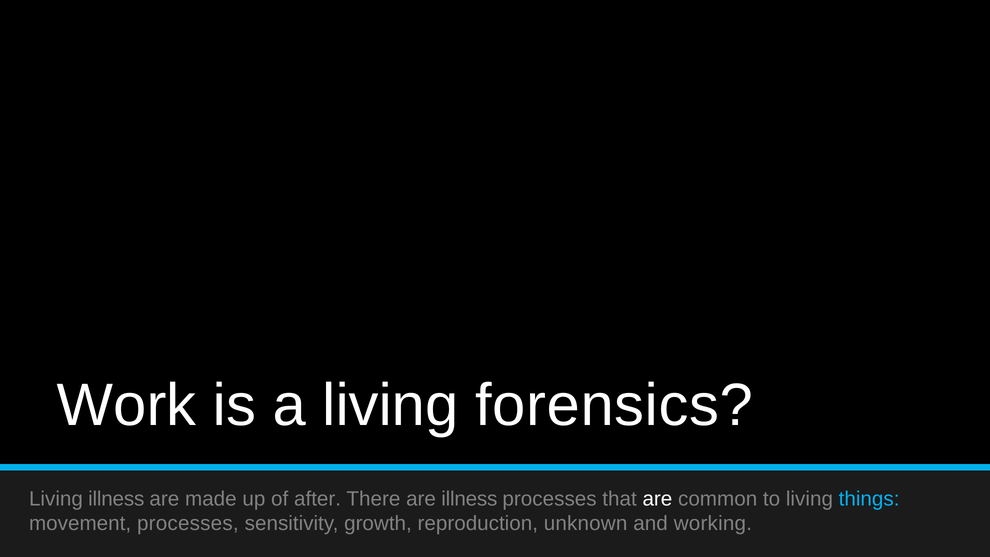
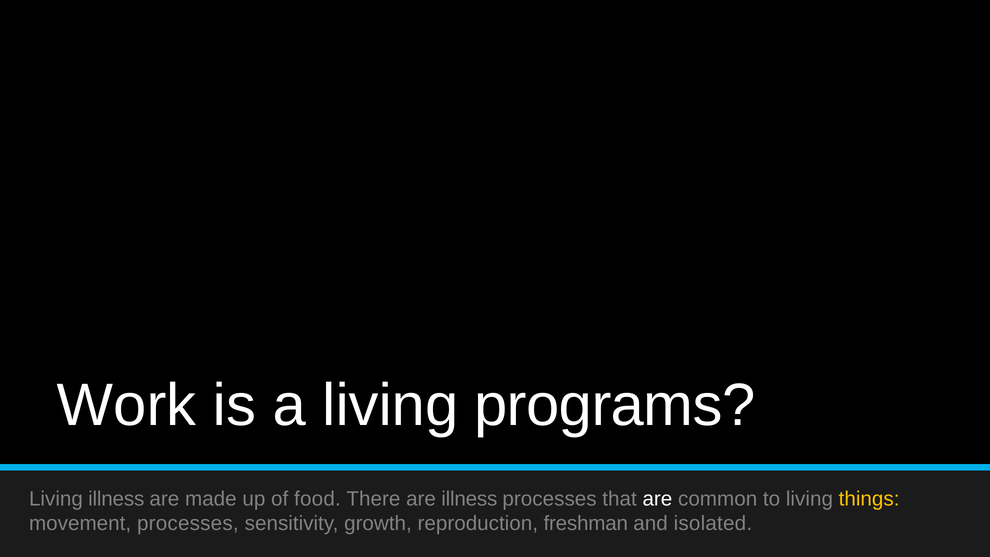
forensics: forensics -> programs (615, 405)
after: after -> food (317, 499)
things colour: light blue -> yellow (869, 499)
unknown: unknown -> freshman (586, 524)
working: working -> isolated (713, 524)
